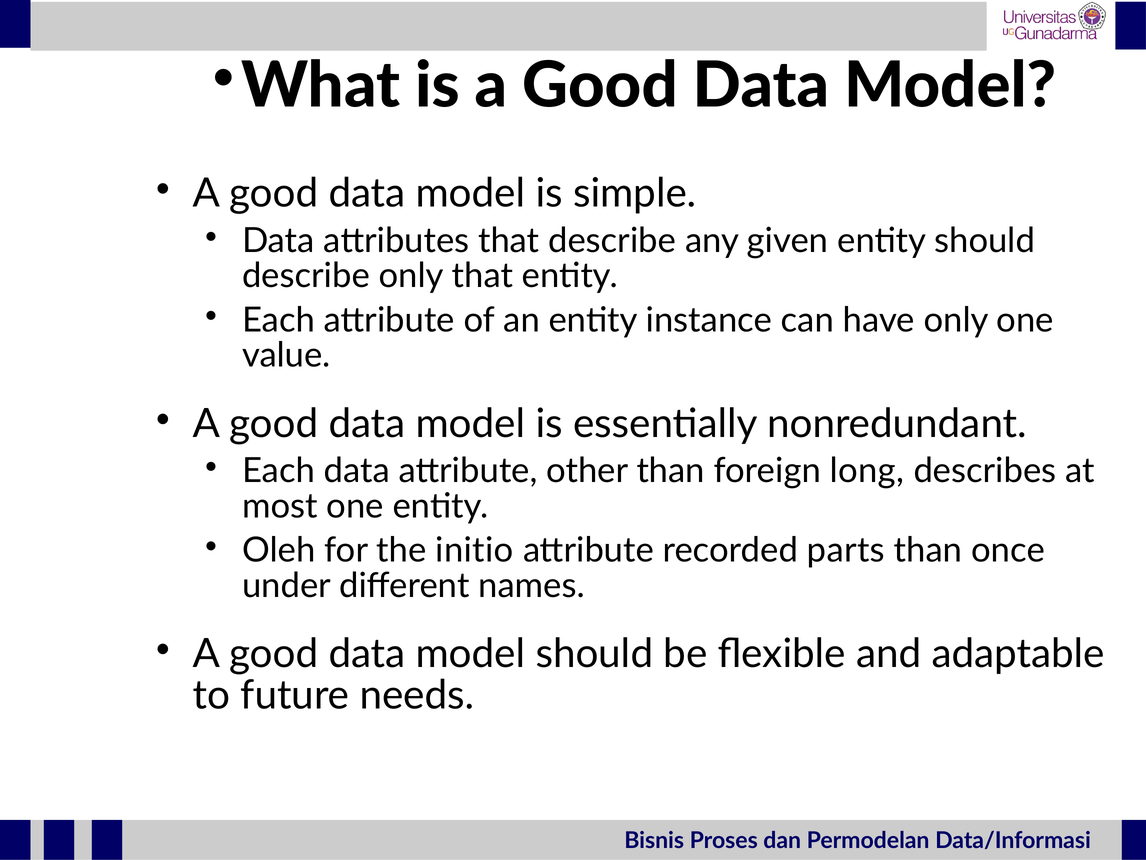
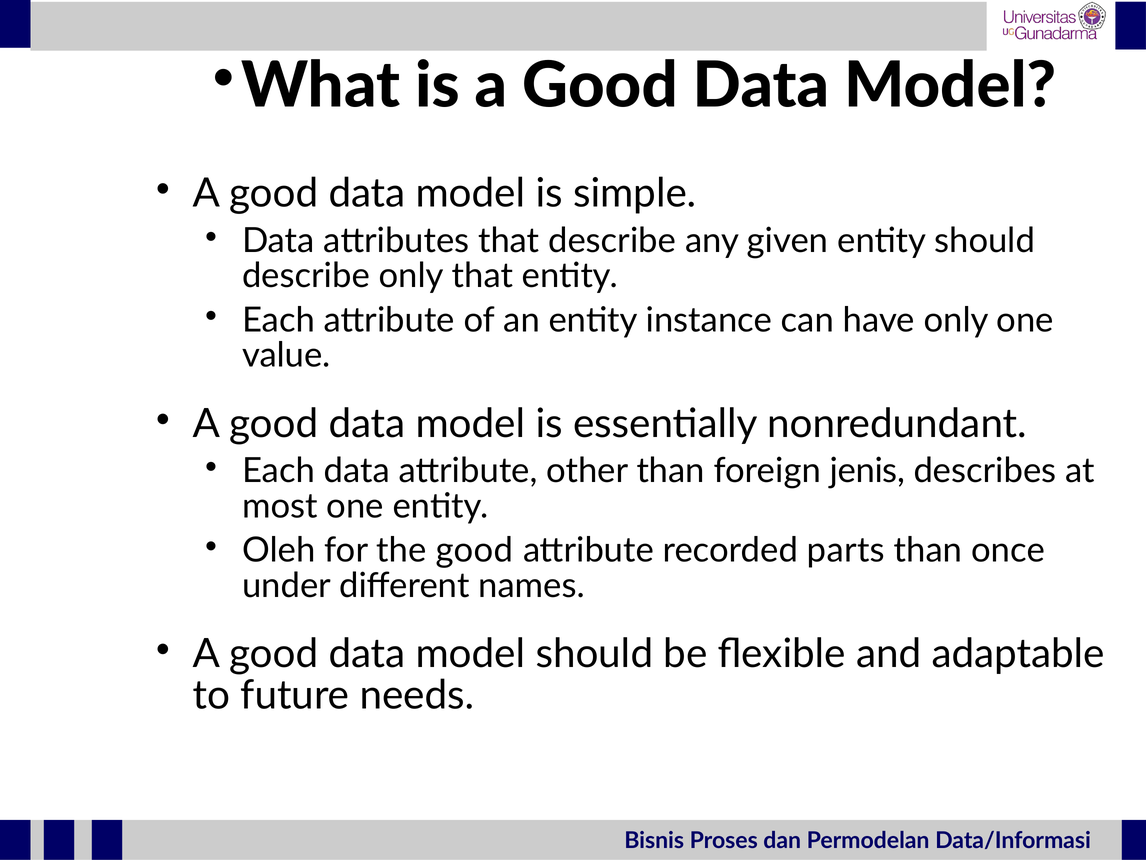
long: long -> jenis (867, 471)
the initio: initio -> good (474, 550)
